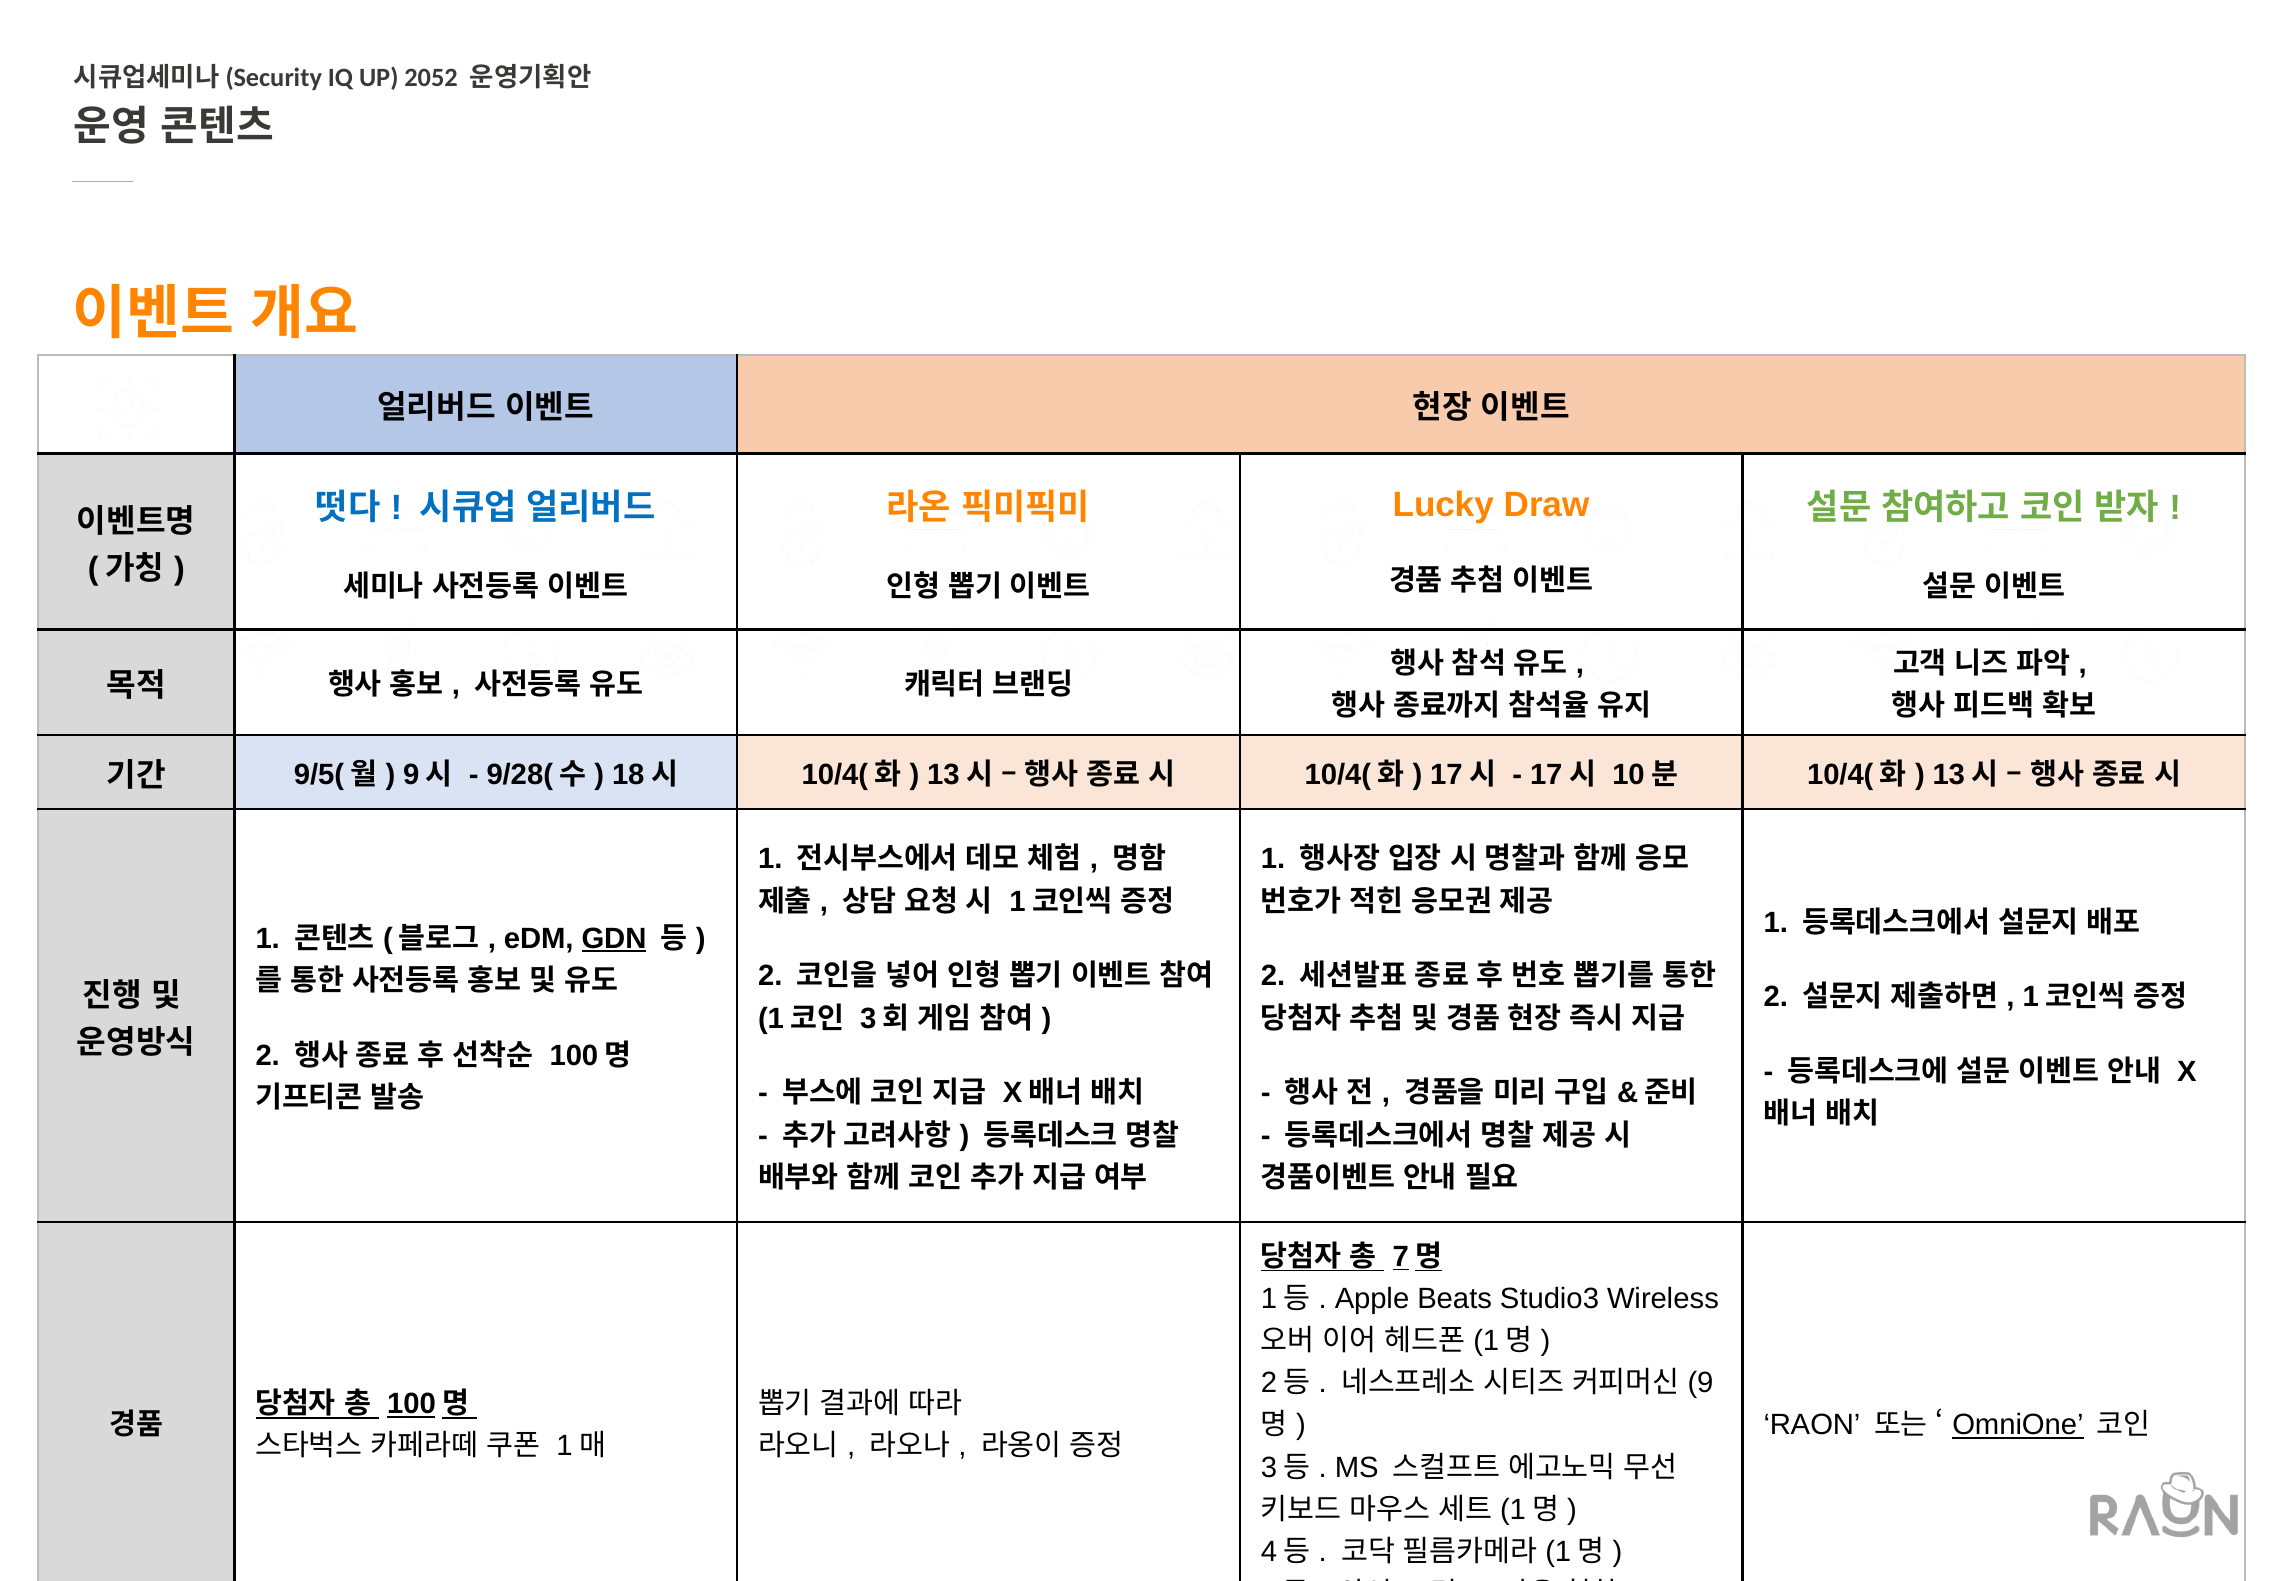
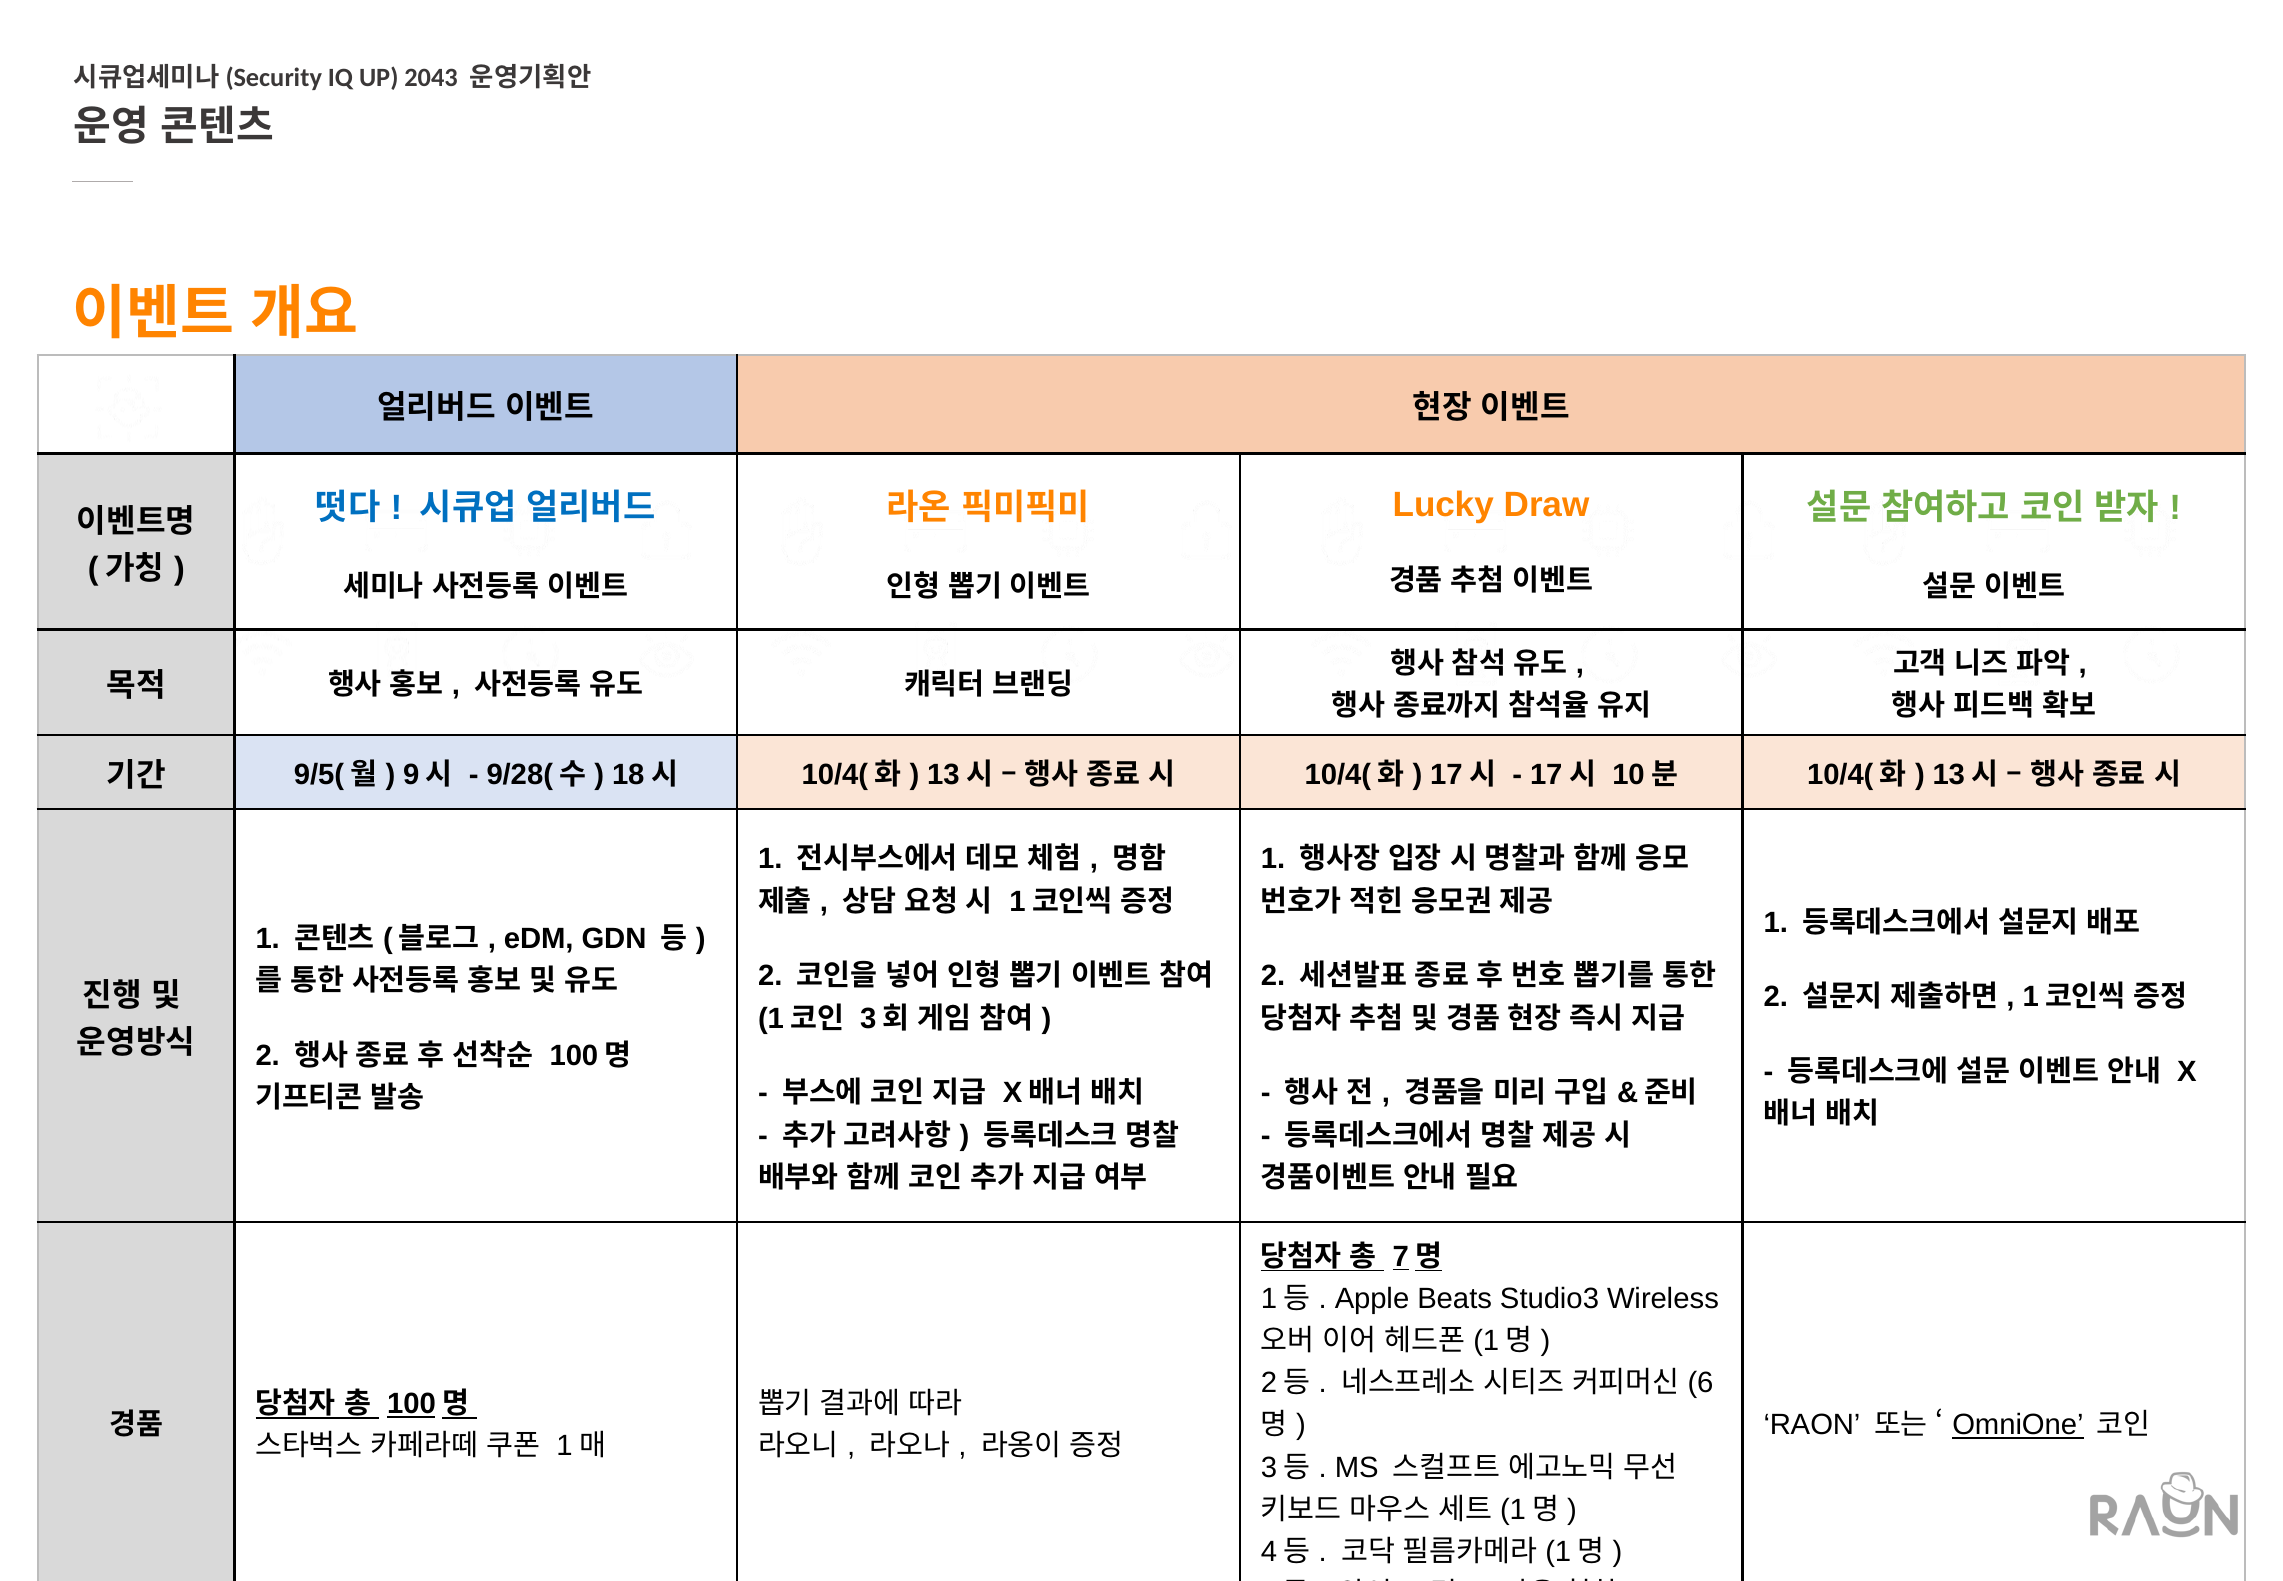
2052: 2052 -> 2043 (431, 78)
GDN underline: present -> none (614, 938)
9: 9 -> 6 (1700, 1383)
